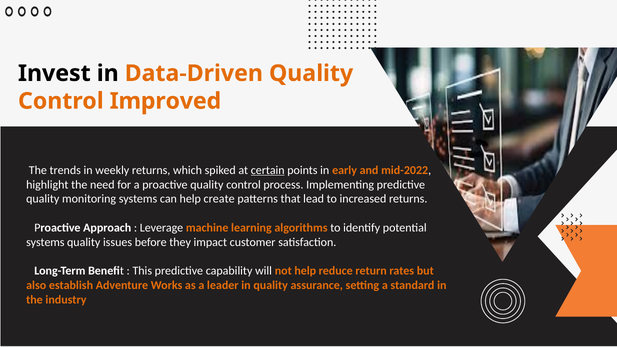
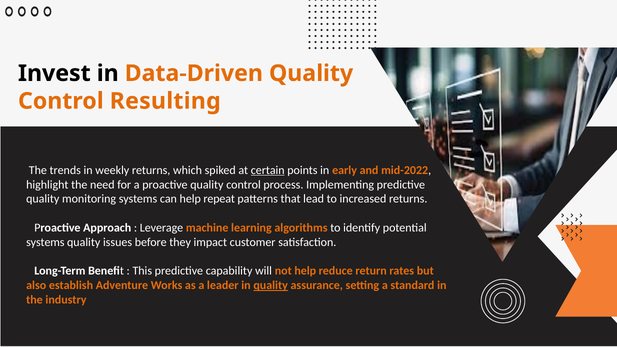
Improved: Improved -> Resulting (165, 101)
create: create -> repeat (219, 199)
quality underline: none -> present (271, 285)
